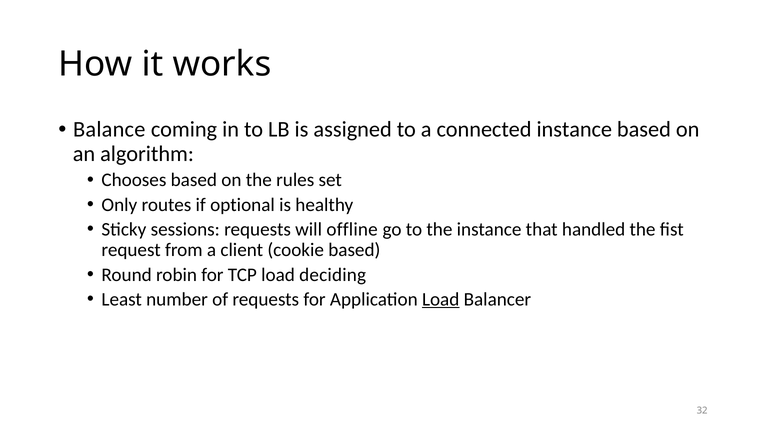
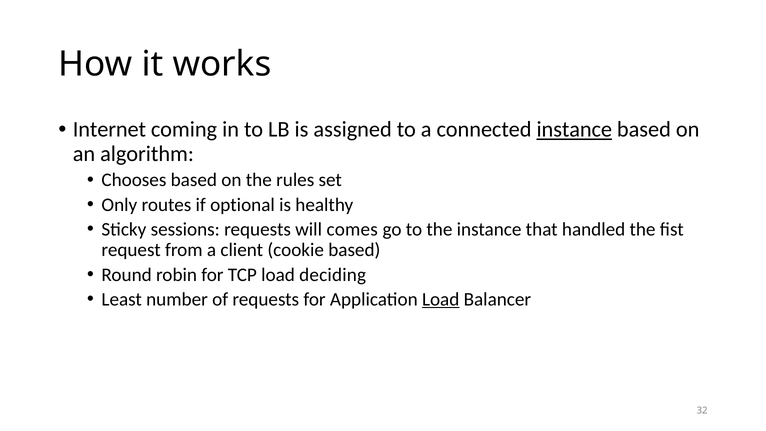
Balance: Balance -> Internet (109, 130)
instance underline: none -> present (574, 130)
offline: offline -> comes (352, 229)
